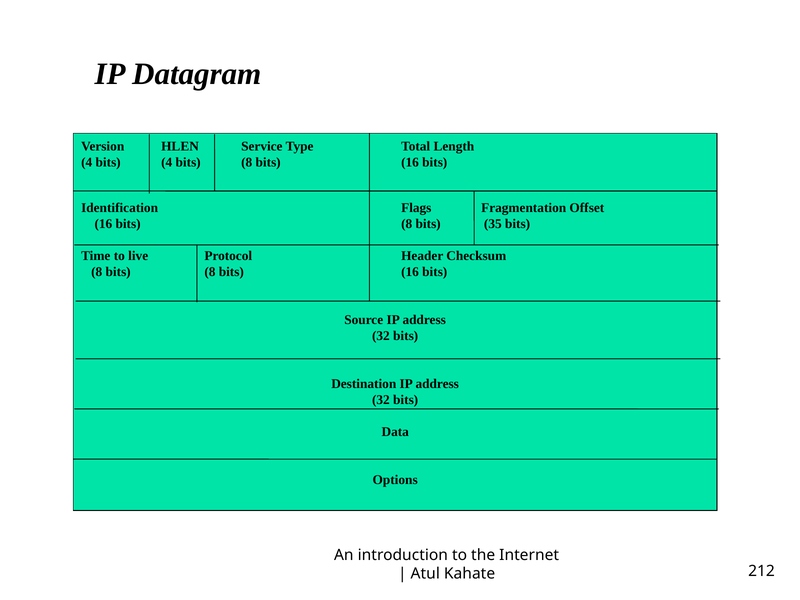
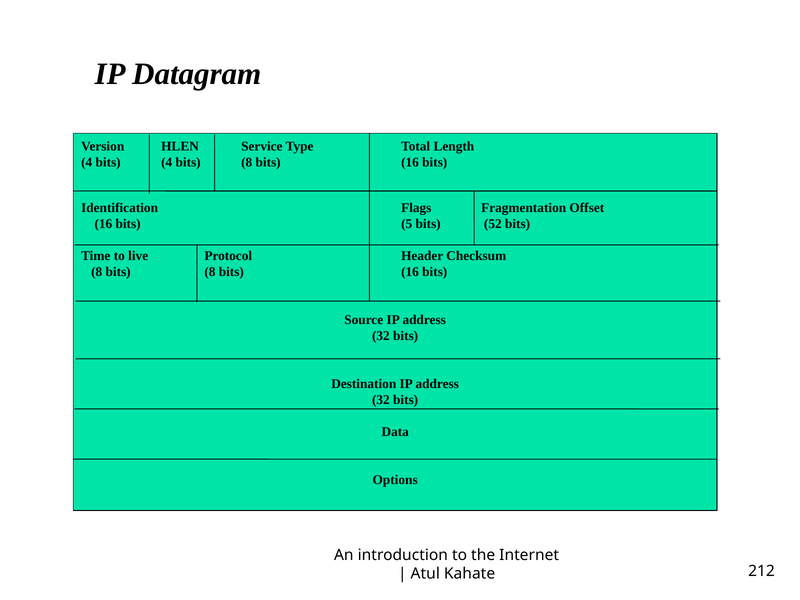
16 bits 8: 8 -> 5 (407, 224)
35: 35 -> 52 (493, 224)
